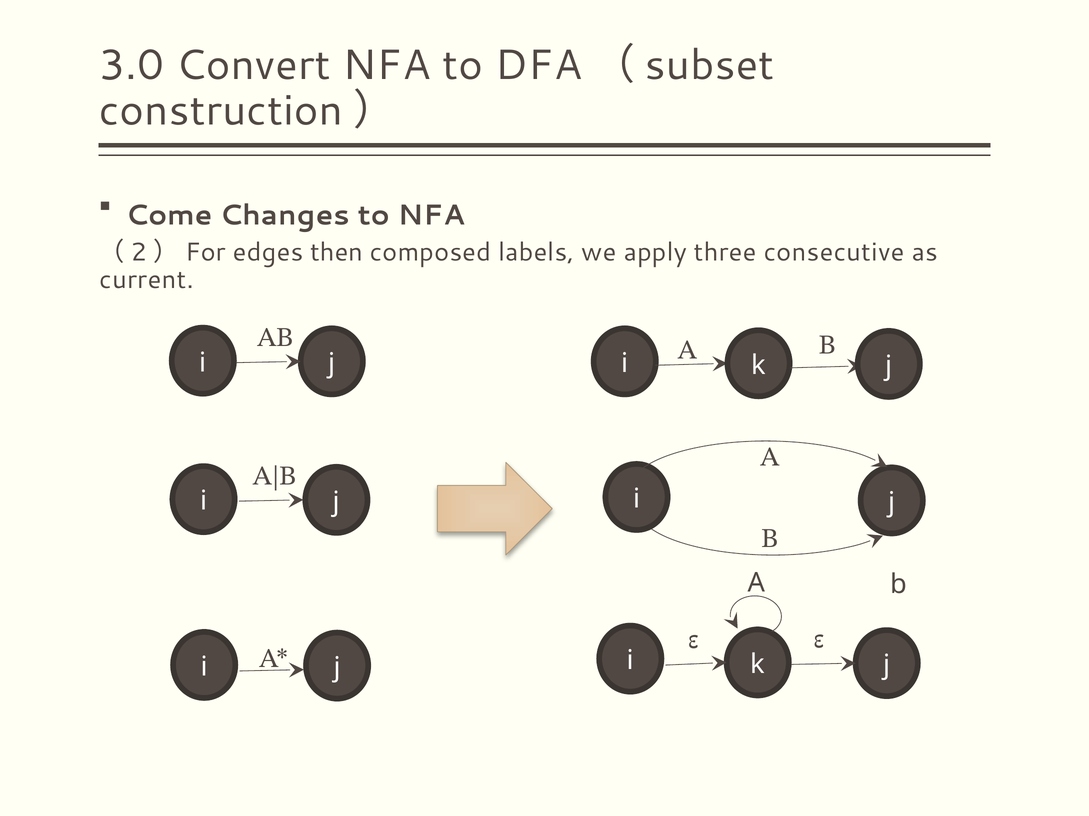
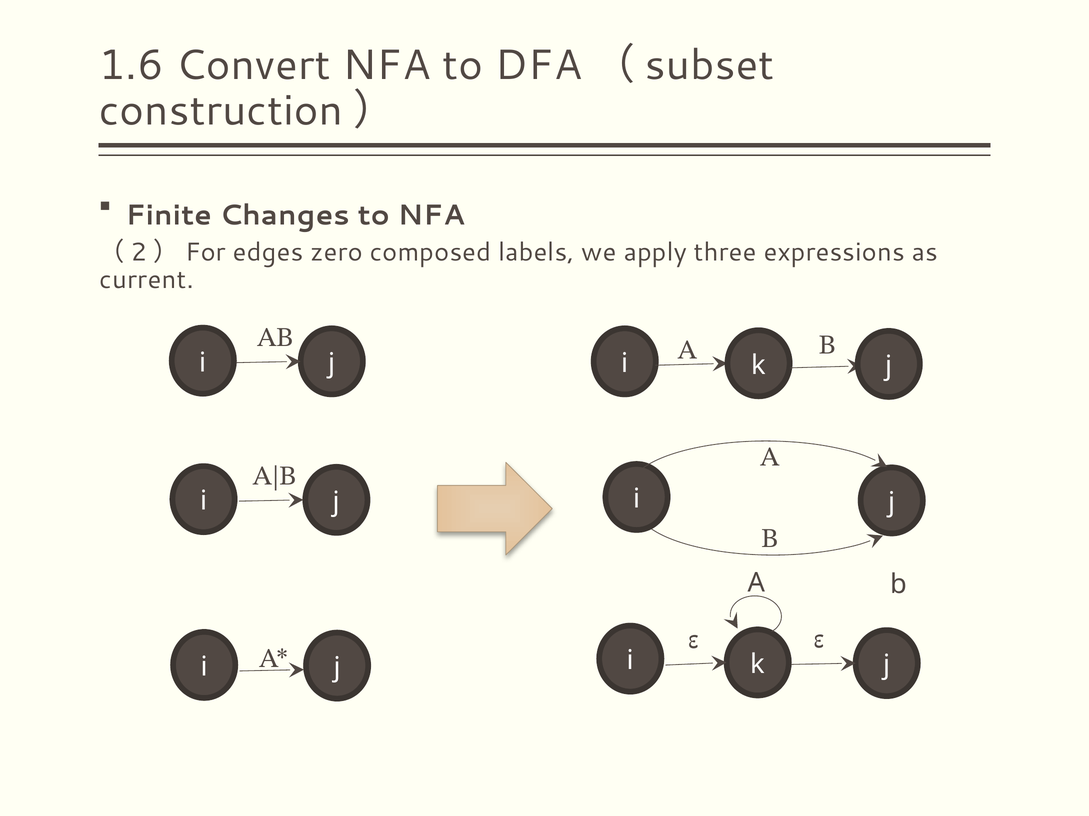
3.0: 3.0 -> 1.6 (131, 65)
Come: Come -> Finite (169, 215)
then: then -> zero (337, 252)
consecutive: consecutive -> expressions (834, 252)
